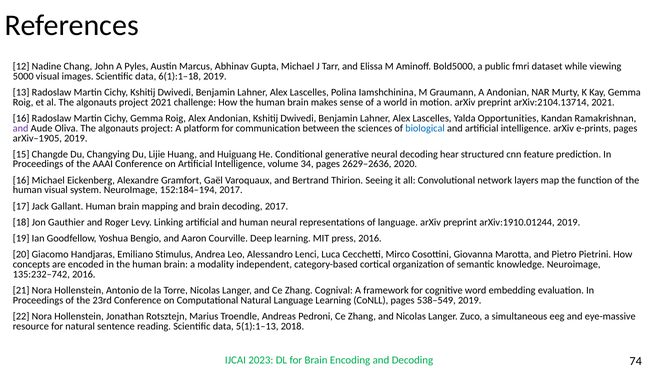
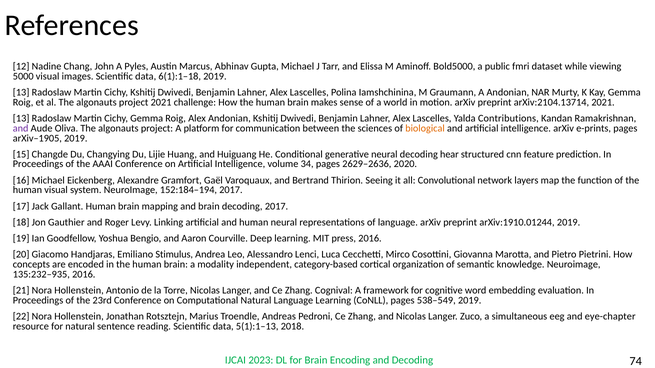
16: 16 -> 13 (21, 118)
Opportunities: Opportunities -> Contributions (508, 118)
biological colour: blue -> orange (425, 128)
135:232–742: 135:232–742 -> 135:232–935 (41, 274)
eye-massive: eye-massive -> eye-chapter (610, 317)
